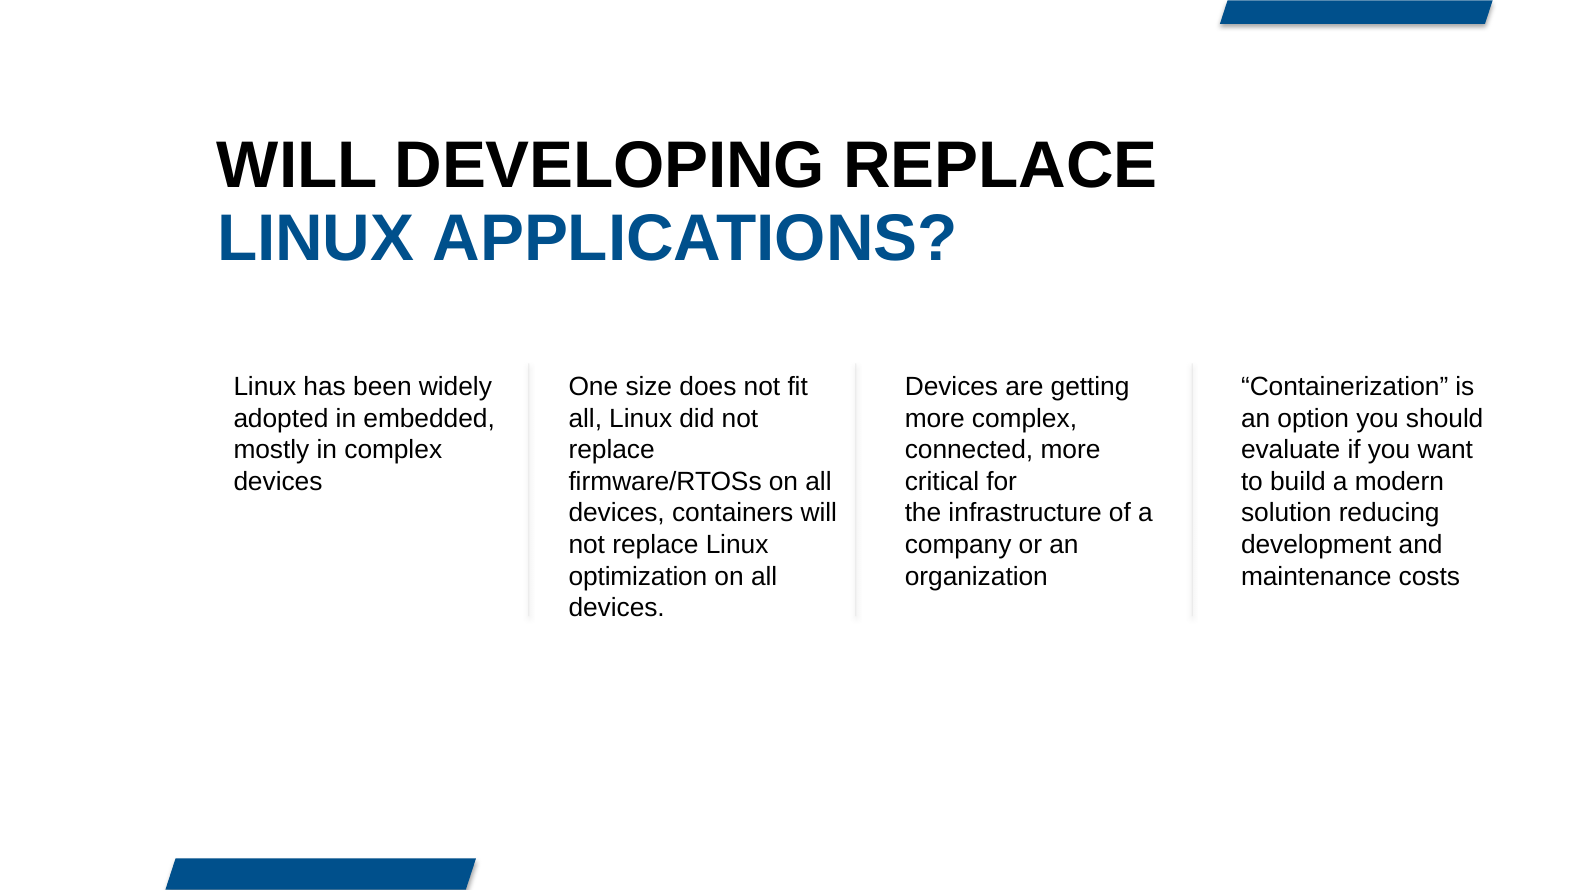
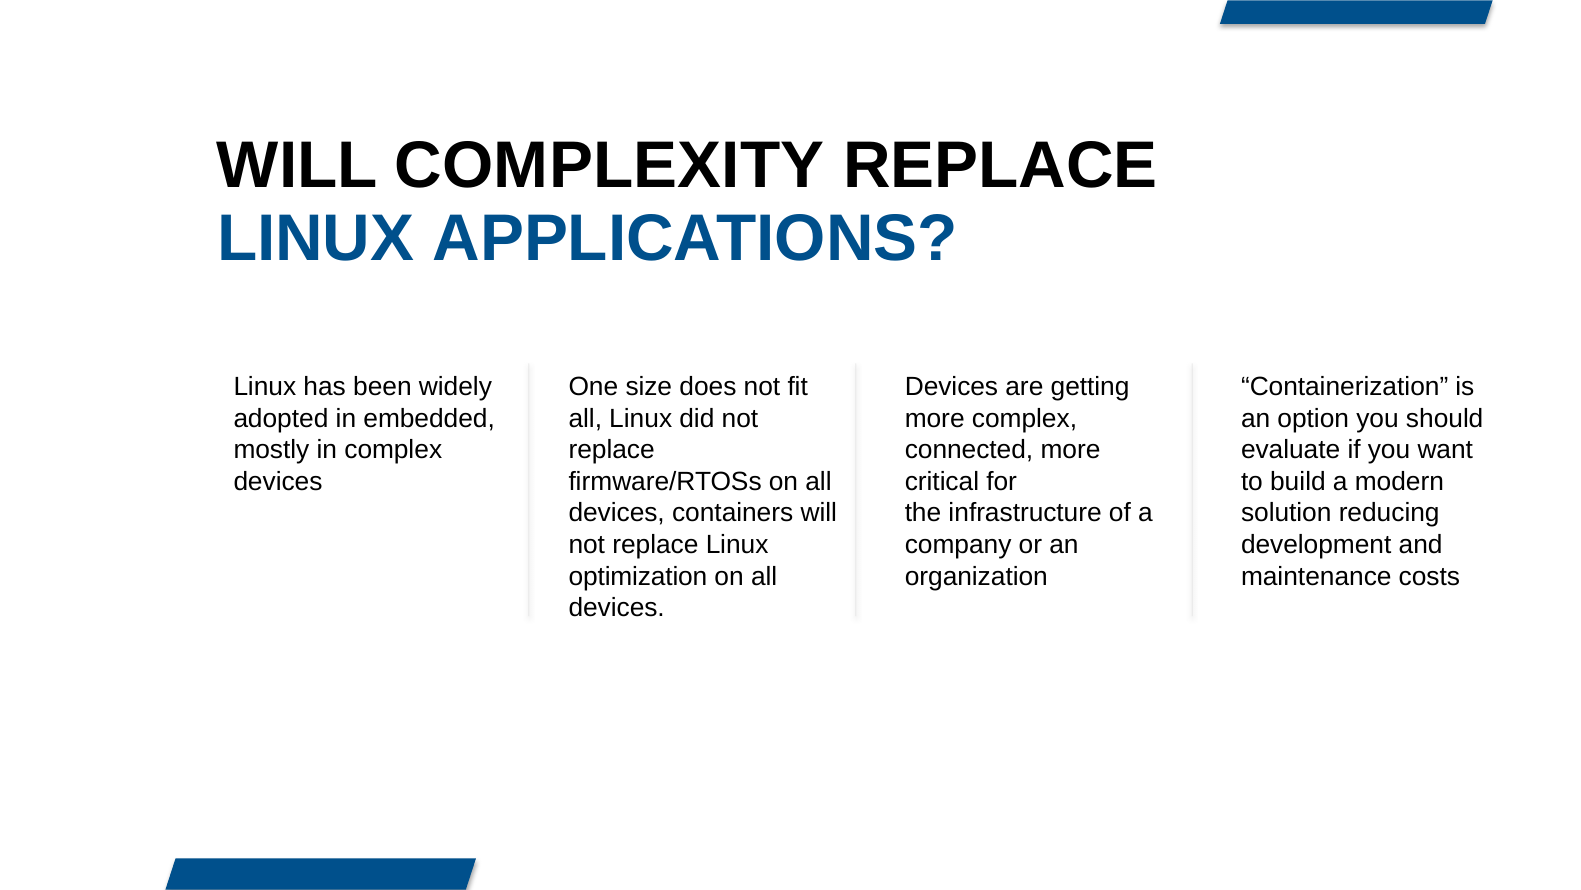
DEVELOPING: DEVELOPING -> COMPLEXITY (610, 165)
